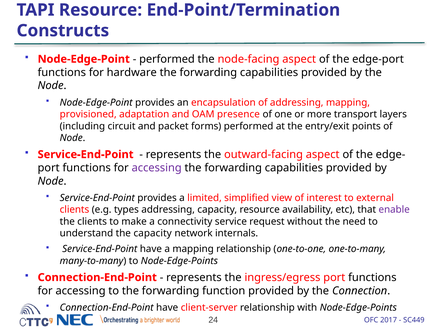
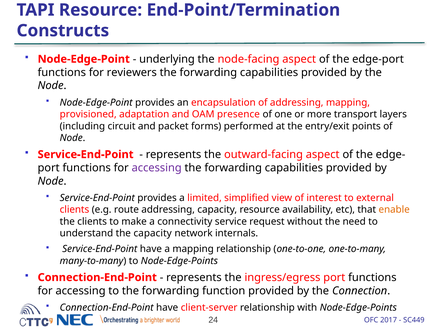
performed: performed -> underlying (167, 59)
hardware: hardware -> reviewers (132, 72)
types: types -> route (126, 209)
enable colour: purple -> orange (394, 209)
